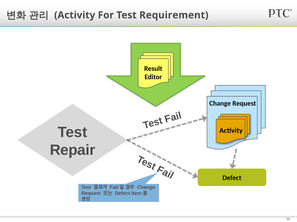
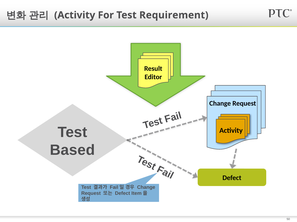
Repair: Repair -> Based (72, 150)
